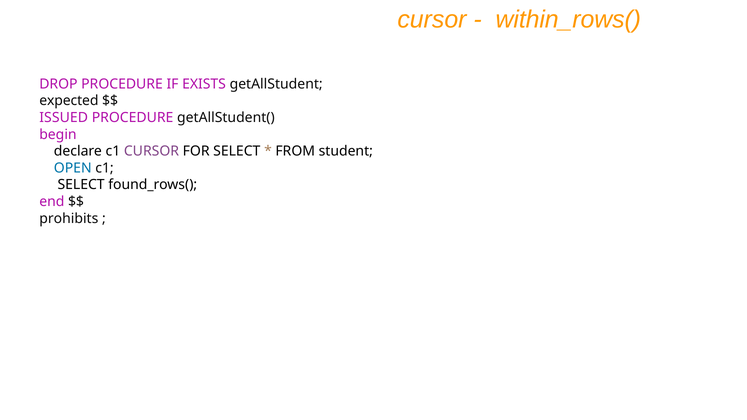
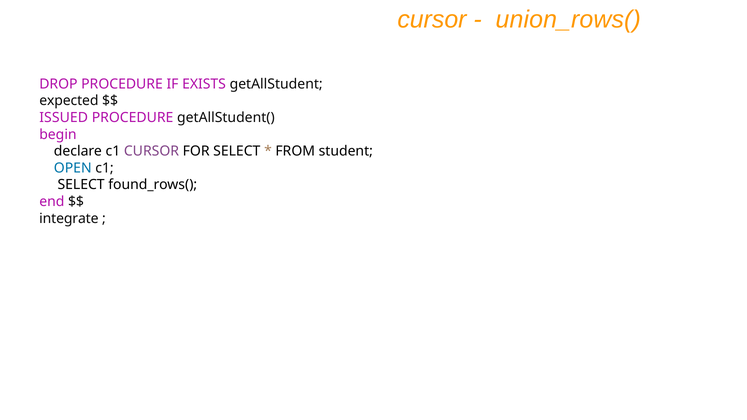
within_rows(: within_rows( -> union_rows( (568, 19)
prohibits: prohibits -> integrate (69, 218)
